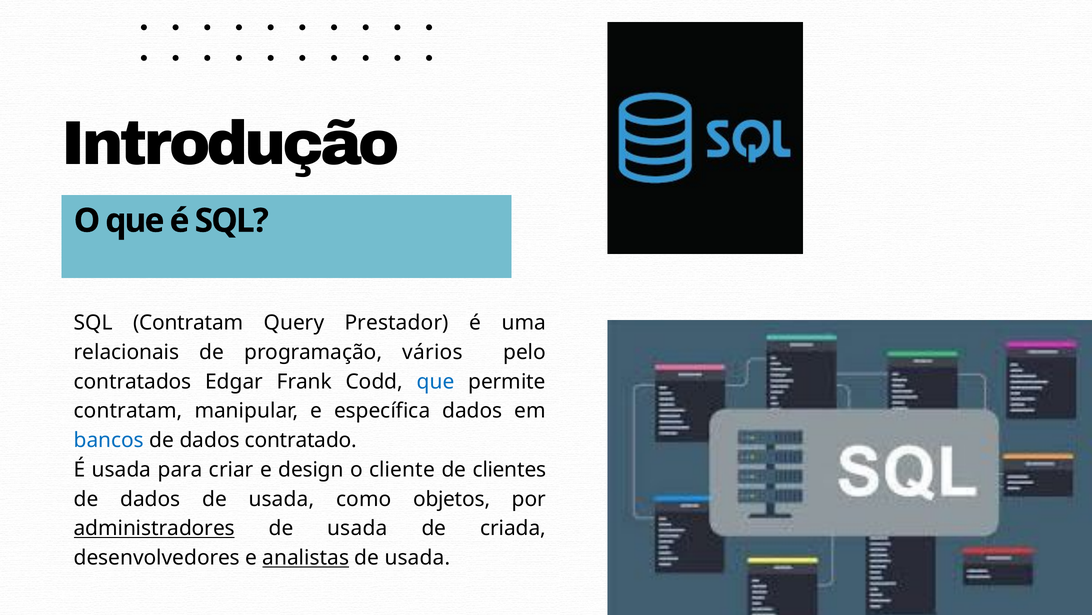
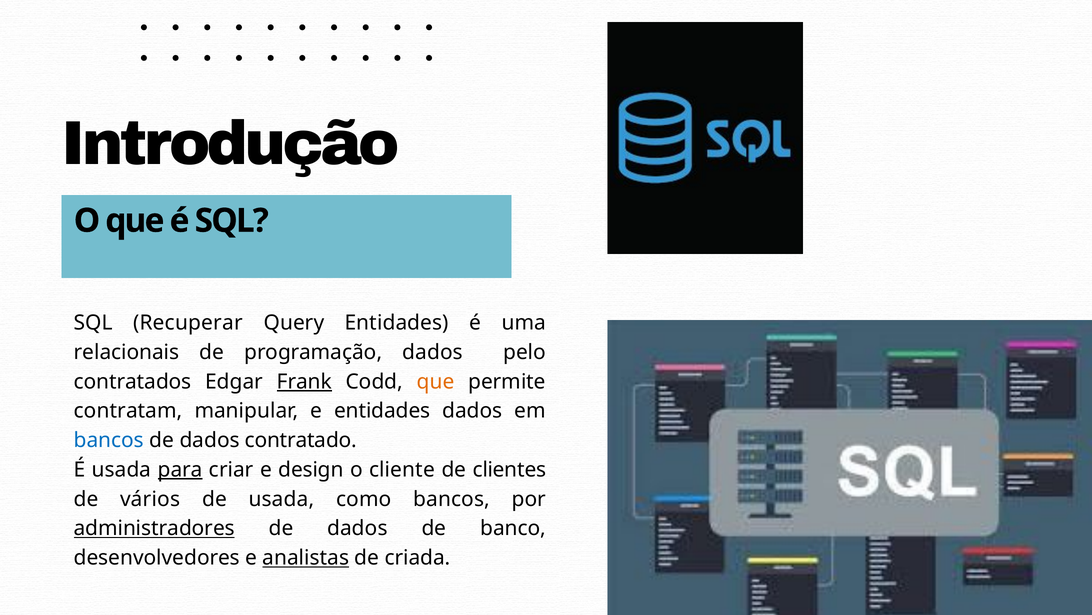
SQL Contratam: Contratam -> Recuperar (188, 322)
Query Prestador: Prestador -> Entidades (397, 322)
programação vários: vários -> dados (433, 352)
Frank underline: none -> present (304, 381)
que colour: blue -> orange (436, 381)
e específica: específica -> entidades (382, 411)
para underline: none -> present (180, 469)
dados: dados -> vários (150, 499)
como objetos: objetos -> bancos (451, 499)
usada: usada -> dados (357, 528)
criada: criada -> banco (513, 528)
usada: usada -> criada (417, 557)
